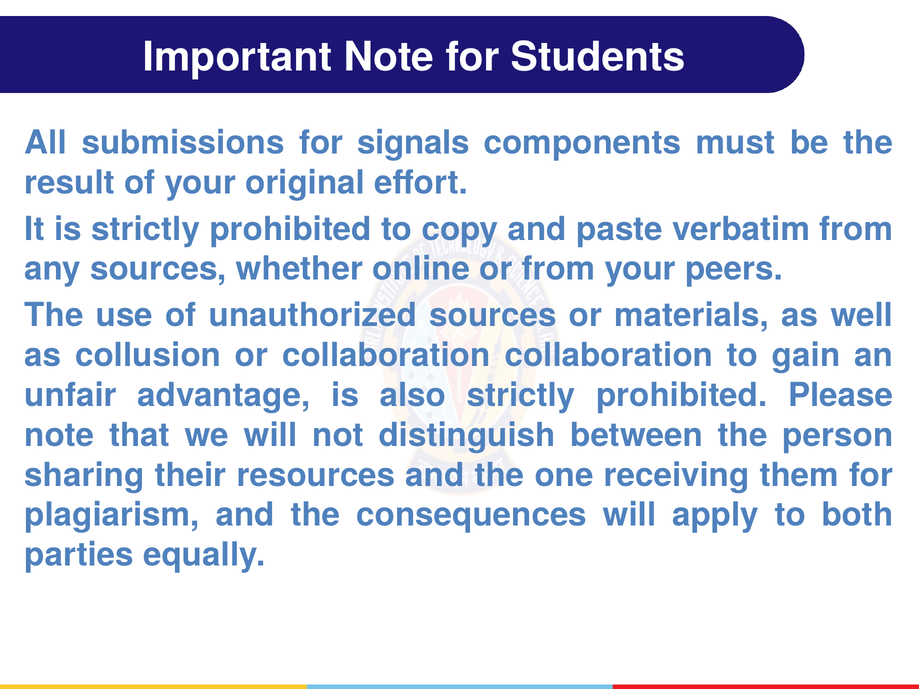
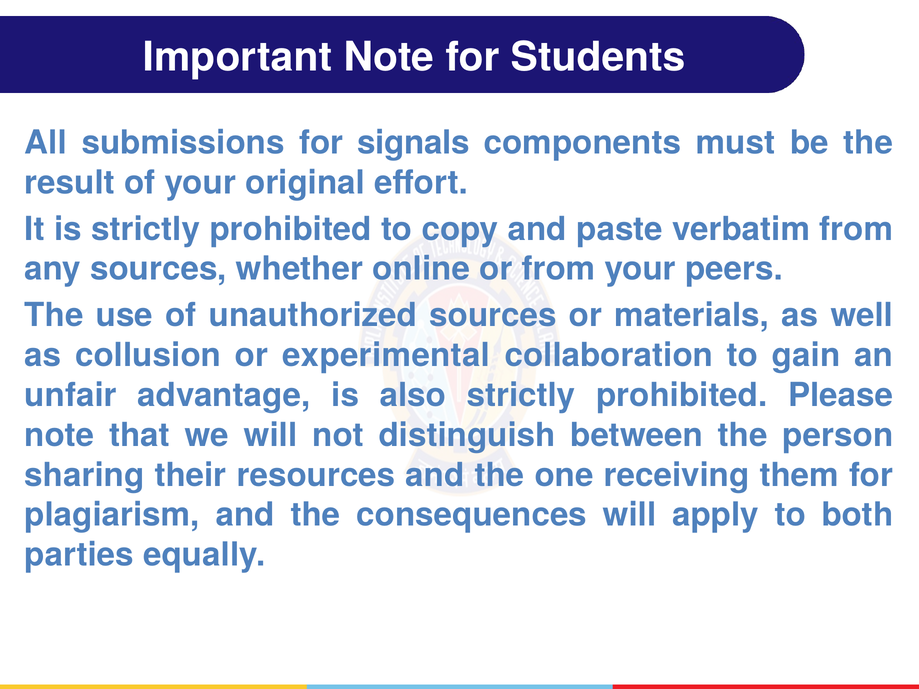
or collaboration: collaboration -> experimental (386, 356)
